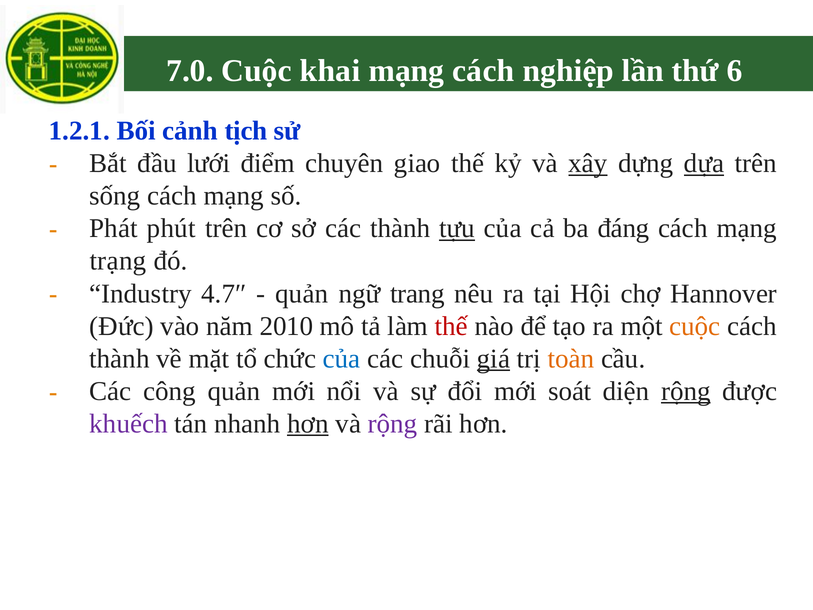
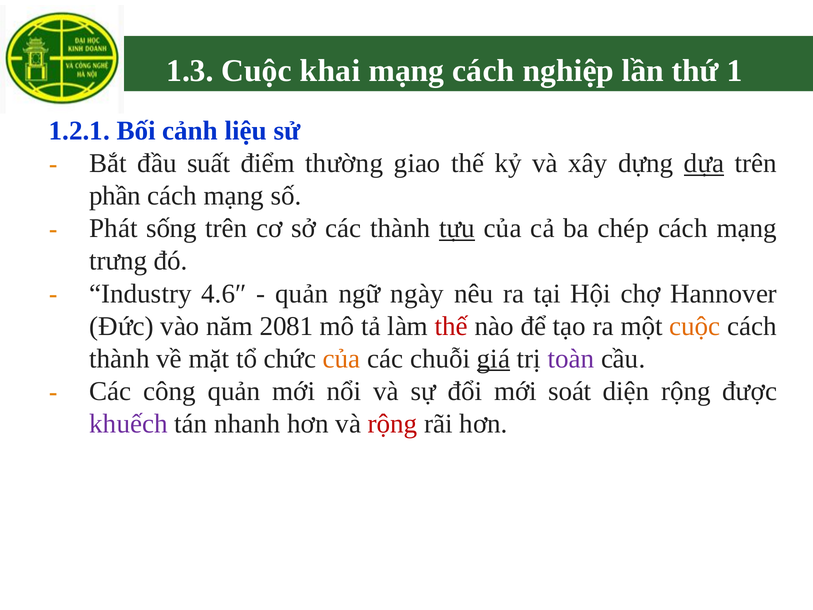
7.0: 7.0 -> 1.3 (190, 71)
6: 6 -> 1 (735, 71)
tịch: tịch -> liệu (246, 131)
lưới: lưới -> suất (209, 163)
chuyên: chuyên -> thường (344, 163)
xây underline: present -> none (588, 163)
sống: sống -> phần (115, 196)
phút: phút -> sống (171, 228)
đáng: đáng -> chép (623, 228)
trạng: trạng -> trưng (118, 261)
4.7″: 4.7″ -> 4.6″ (224, 293)
trang: trang -> ngày (417, 293)
2010: 2010 -> 2081 (287, 326)
của colour: blue -> orange (342, 358)
toàn colour: orange -> purple (571, 358)
rộng underline: present -> none (686, 391)
hơn underline: present -> none (308, 424)
rộng colour: purple -> red (393, 424)
